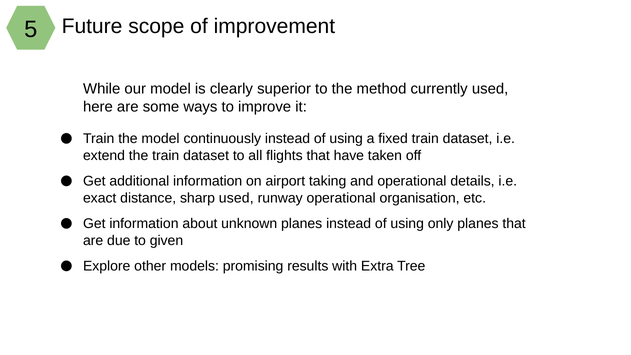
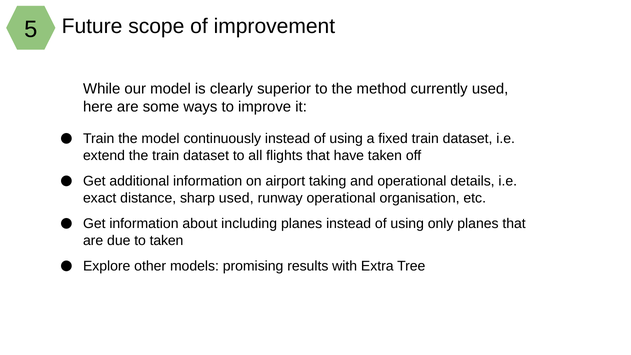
unknown: unknown -> including (249, 224)
to given: given -> taken (167, 240)
